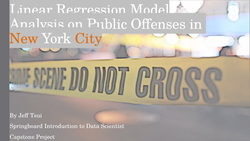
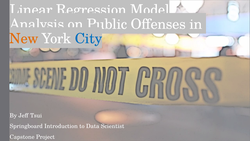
City colour: orange -> blue (89, 39)
